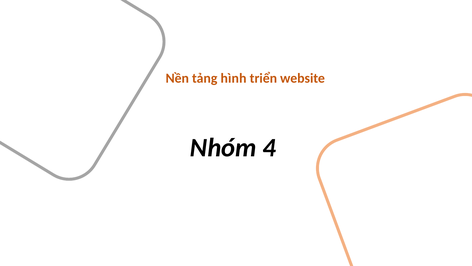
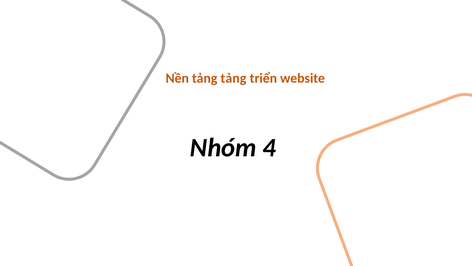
tảng hình: hình -> tảng (234, 78)
